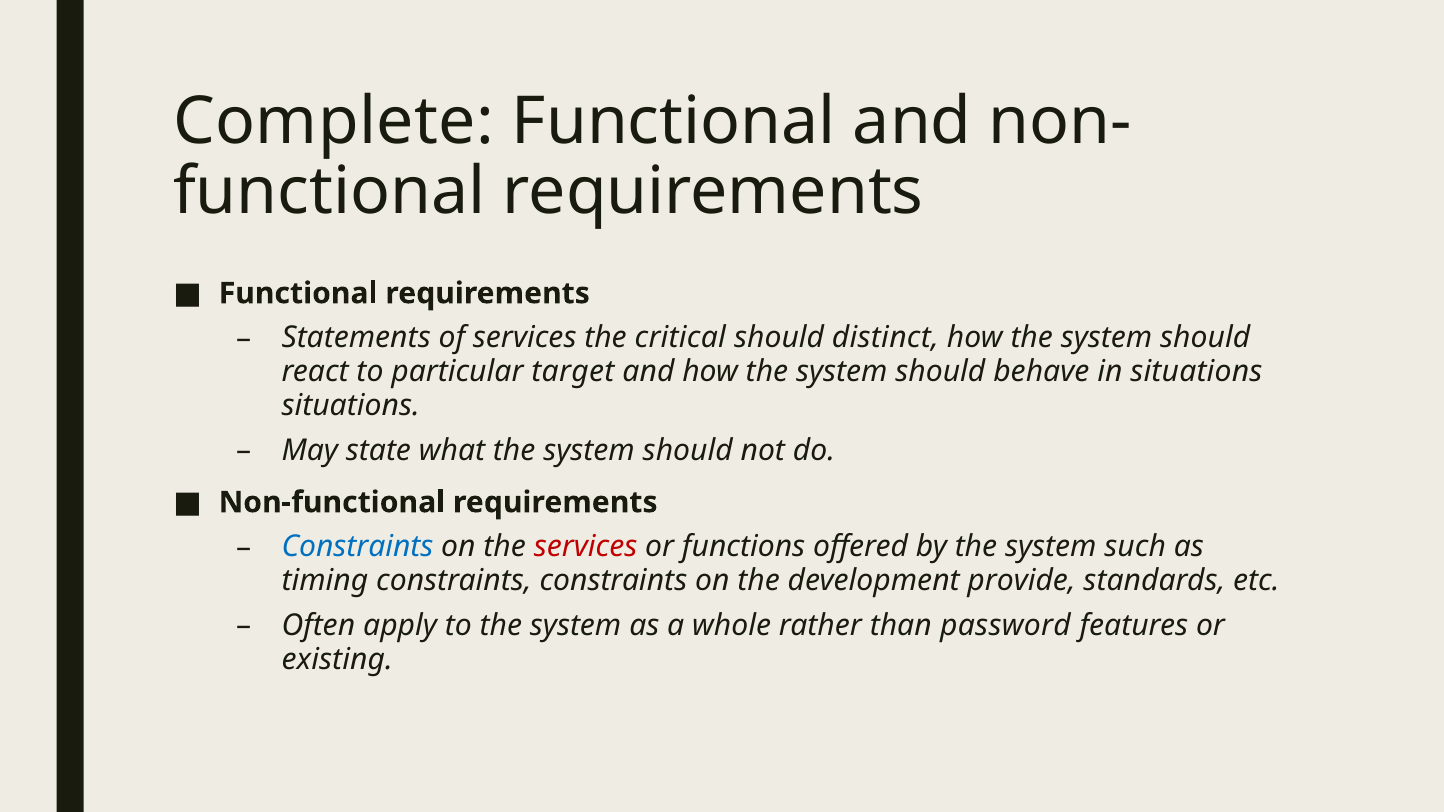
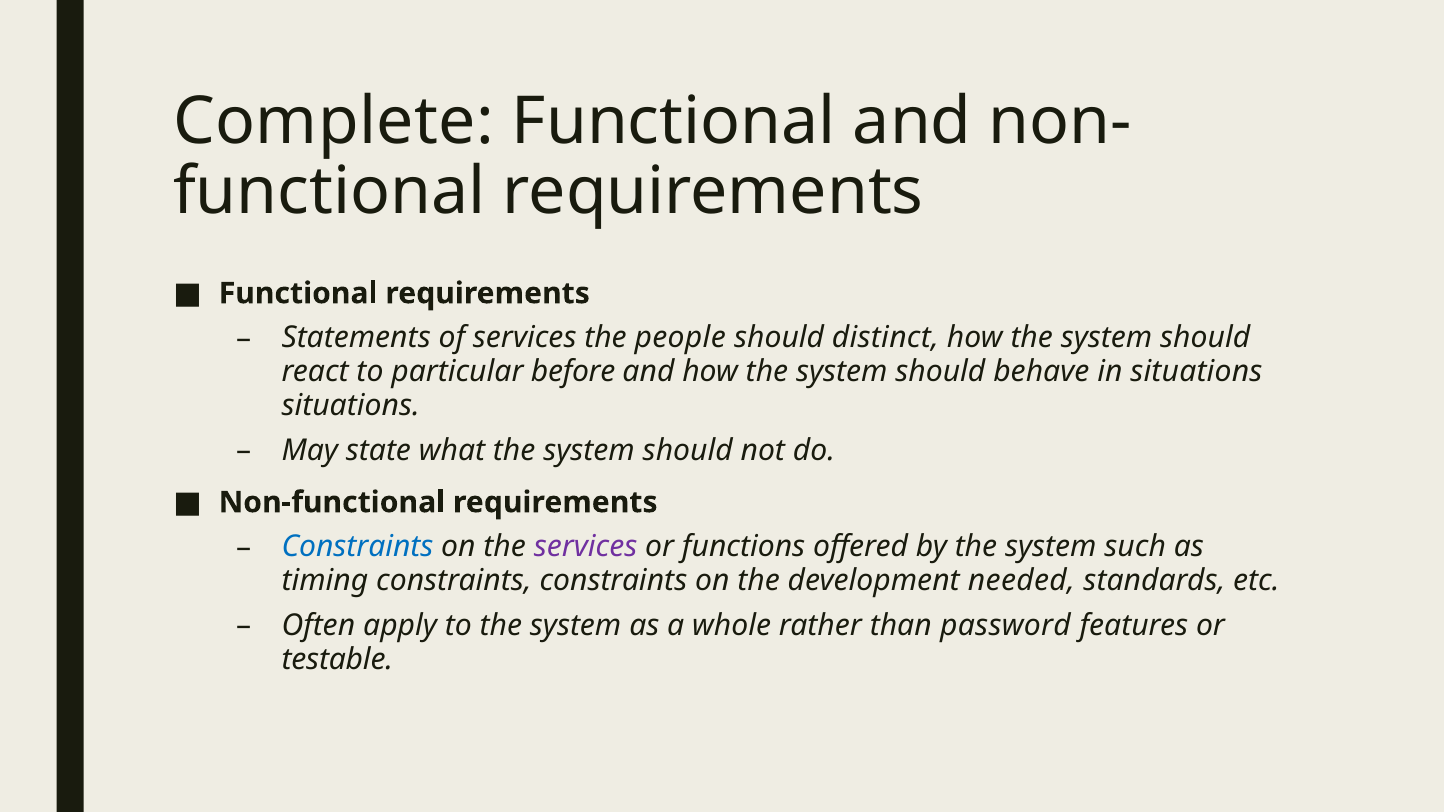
critical: critical -> people (680, 338)
target: target -> before (573, 372)
services colour: red -> purple (586, 547)
provide: provide -> needed (1021, 581)
existing: existing -> testable (337, 659)
